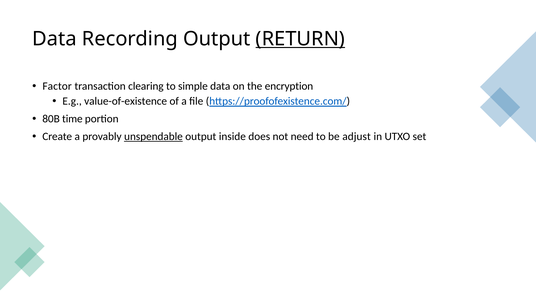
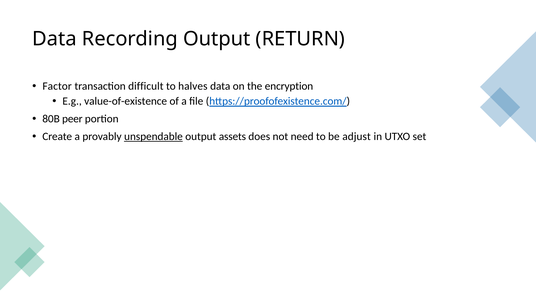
RETURN underline: present -> none (300, 39)
clearing: clearing -> difficult (146, 86)
simple: simple -> halves (193, 86)
time: time -> peer (72, 119)
inside: inside -> assets (232, 137)
